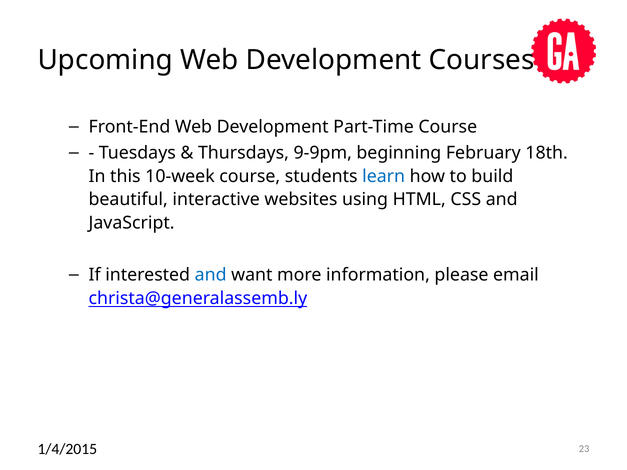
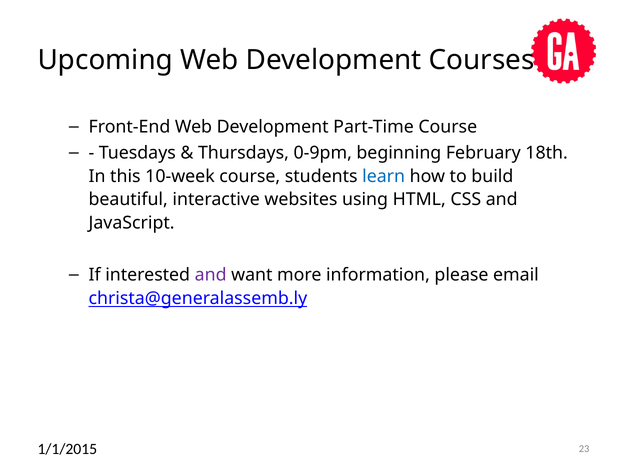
9-9pm: 9-9pm -> 0-9pm (323, 153)
and colour: blue -> purple (211, 275)
1/4/2015: 1/4/2015 -> 1/1/2015 (67, 449)
